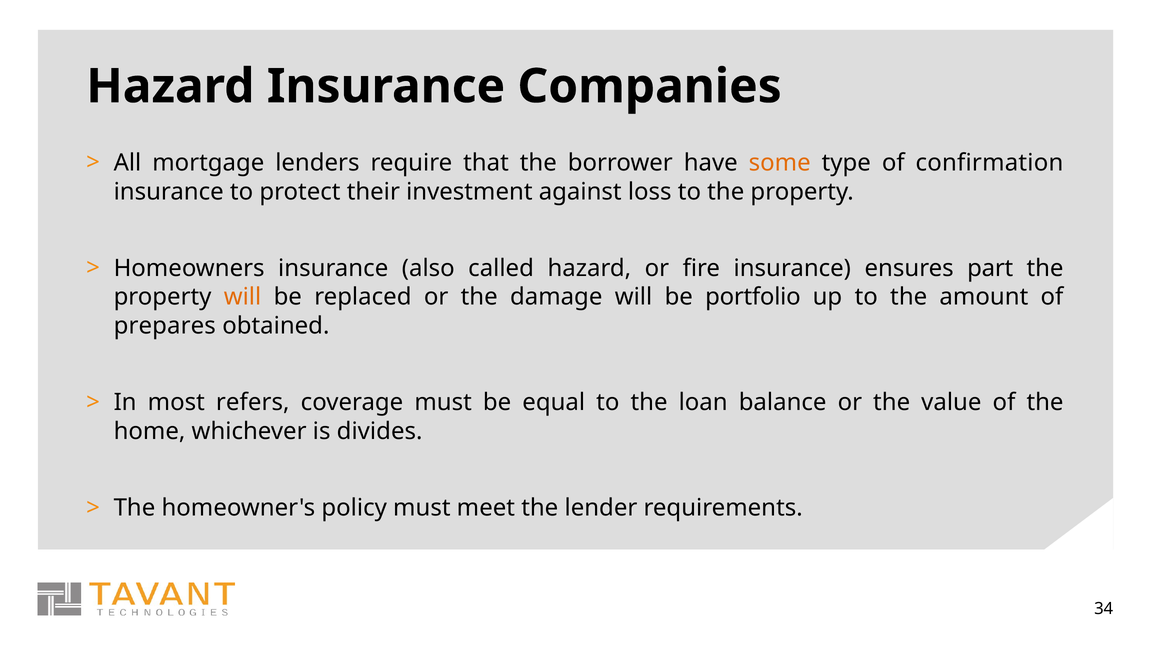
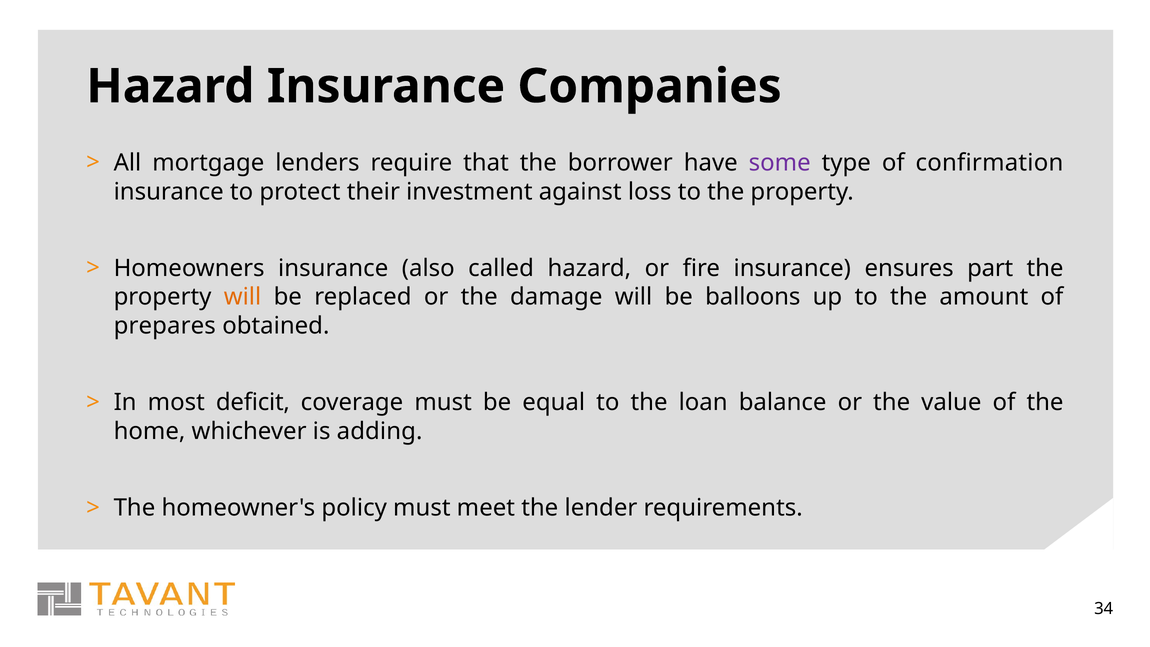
some colour: orange -> purple (780, 163)
portfolio: portfolio -> balloons (753, 297)
refers: refers -> deficit (253, 402)
divides: divides -> adding (380, 431)
